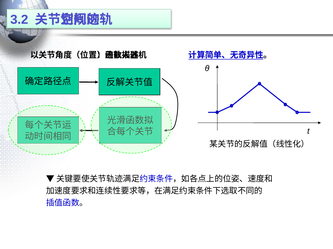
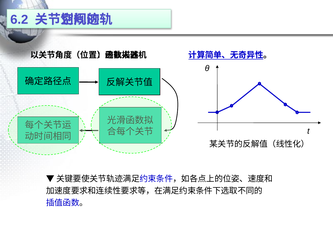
3.2: 3.2 -> 6.2 (19, 20)
